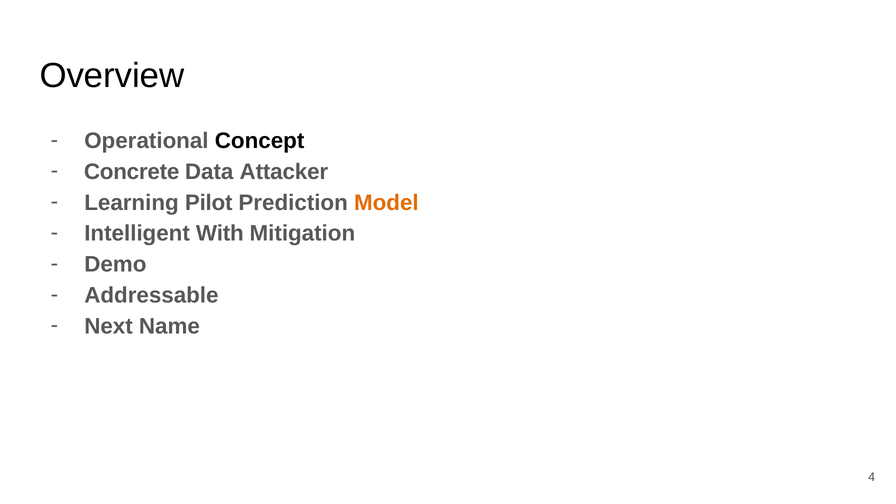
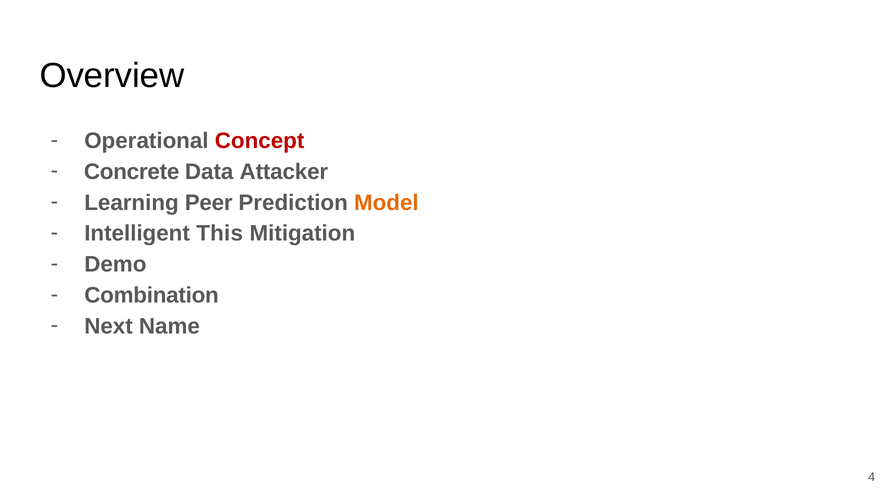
Concept colour: black -> red (260, 141)
Pilot: Pilot -> Peer (209, 203)
With: With -> This (220, 234)
Addressable: Addressable -> Combination (152, 295)
